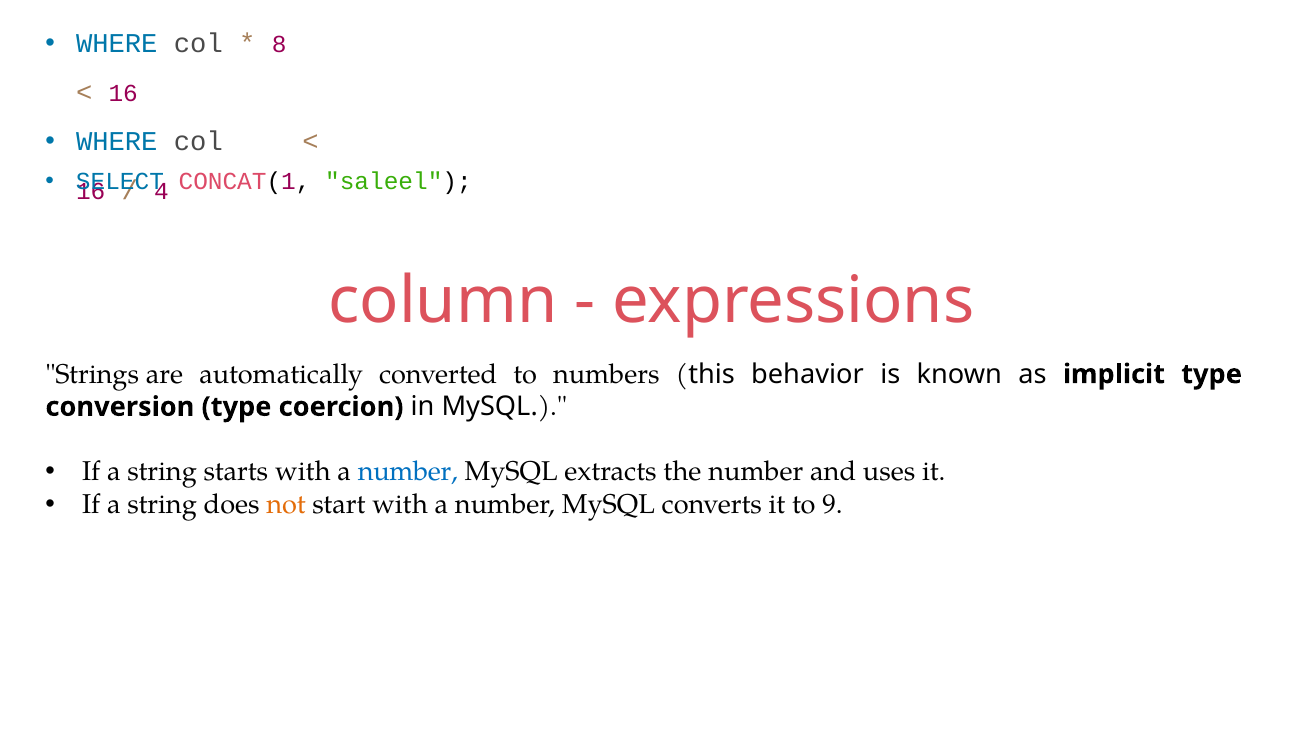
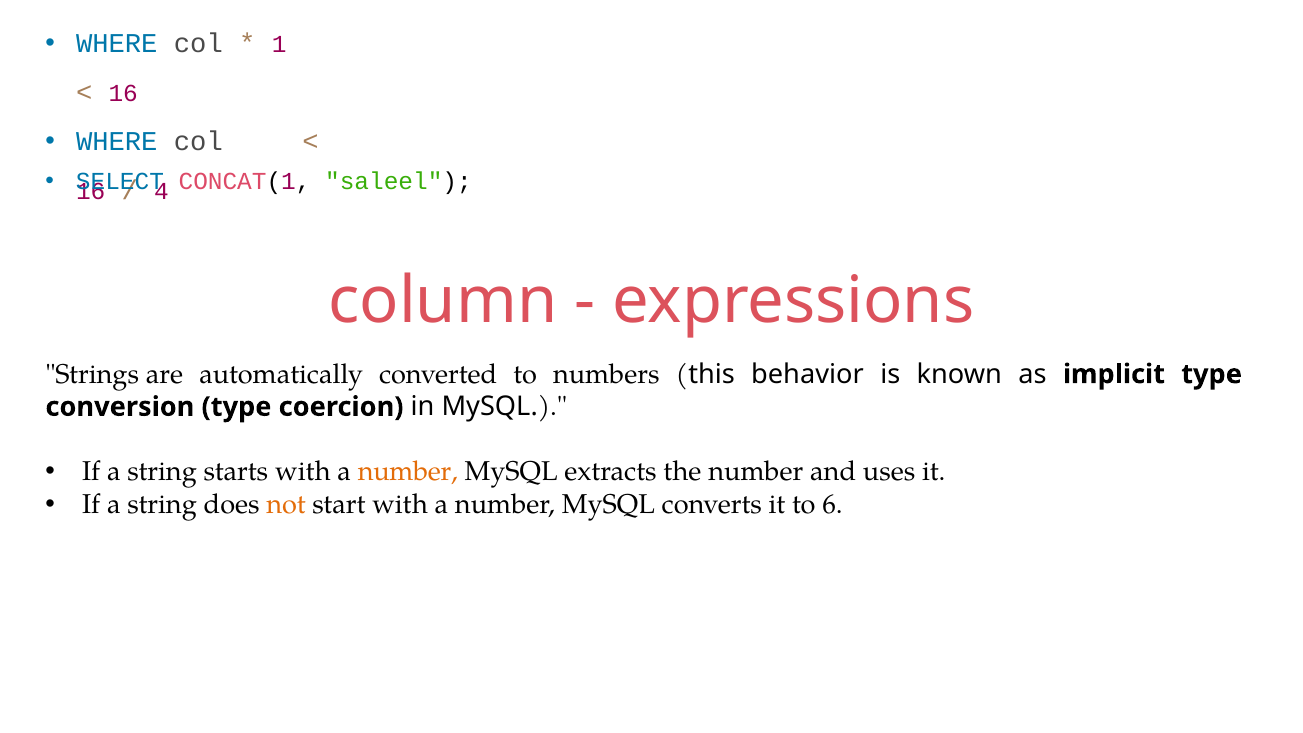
8: 8 -> 1 (279, 45)
number colour: blue -> orange (408, 472)
9: 9 -> 6 (833, 505)
